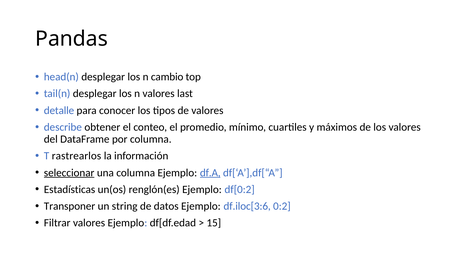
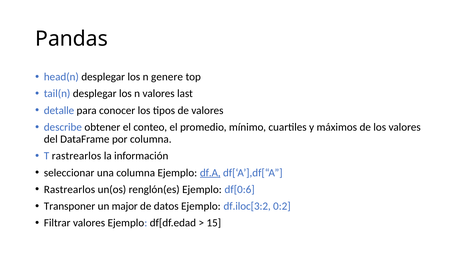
cambio: cambio -> genere (167, 77)
seleccionar underline: present -> none (69, 173)
Estadísticas: Estadísticas -> Rastrearlos (69, 189)
df[0:2: df[0:2 -> df[0:6 (240, 189)
string: string -> major (125, 206)
df.iloc[3:6: df.iloc[3:6 -> df.iloc[3:2 (247, 206)
